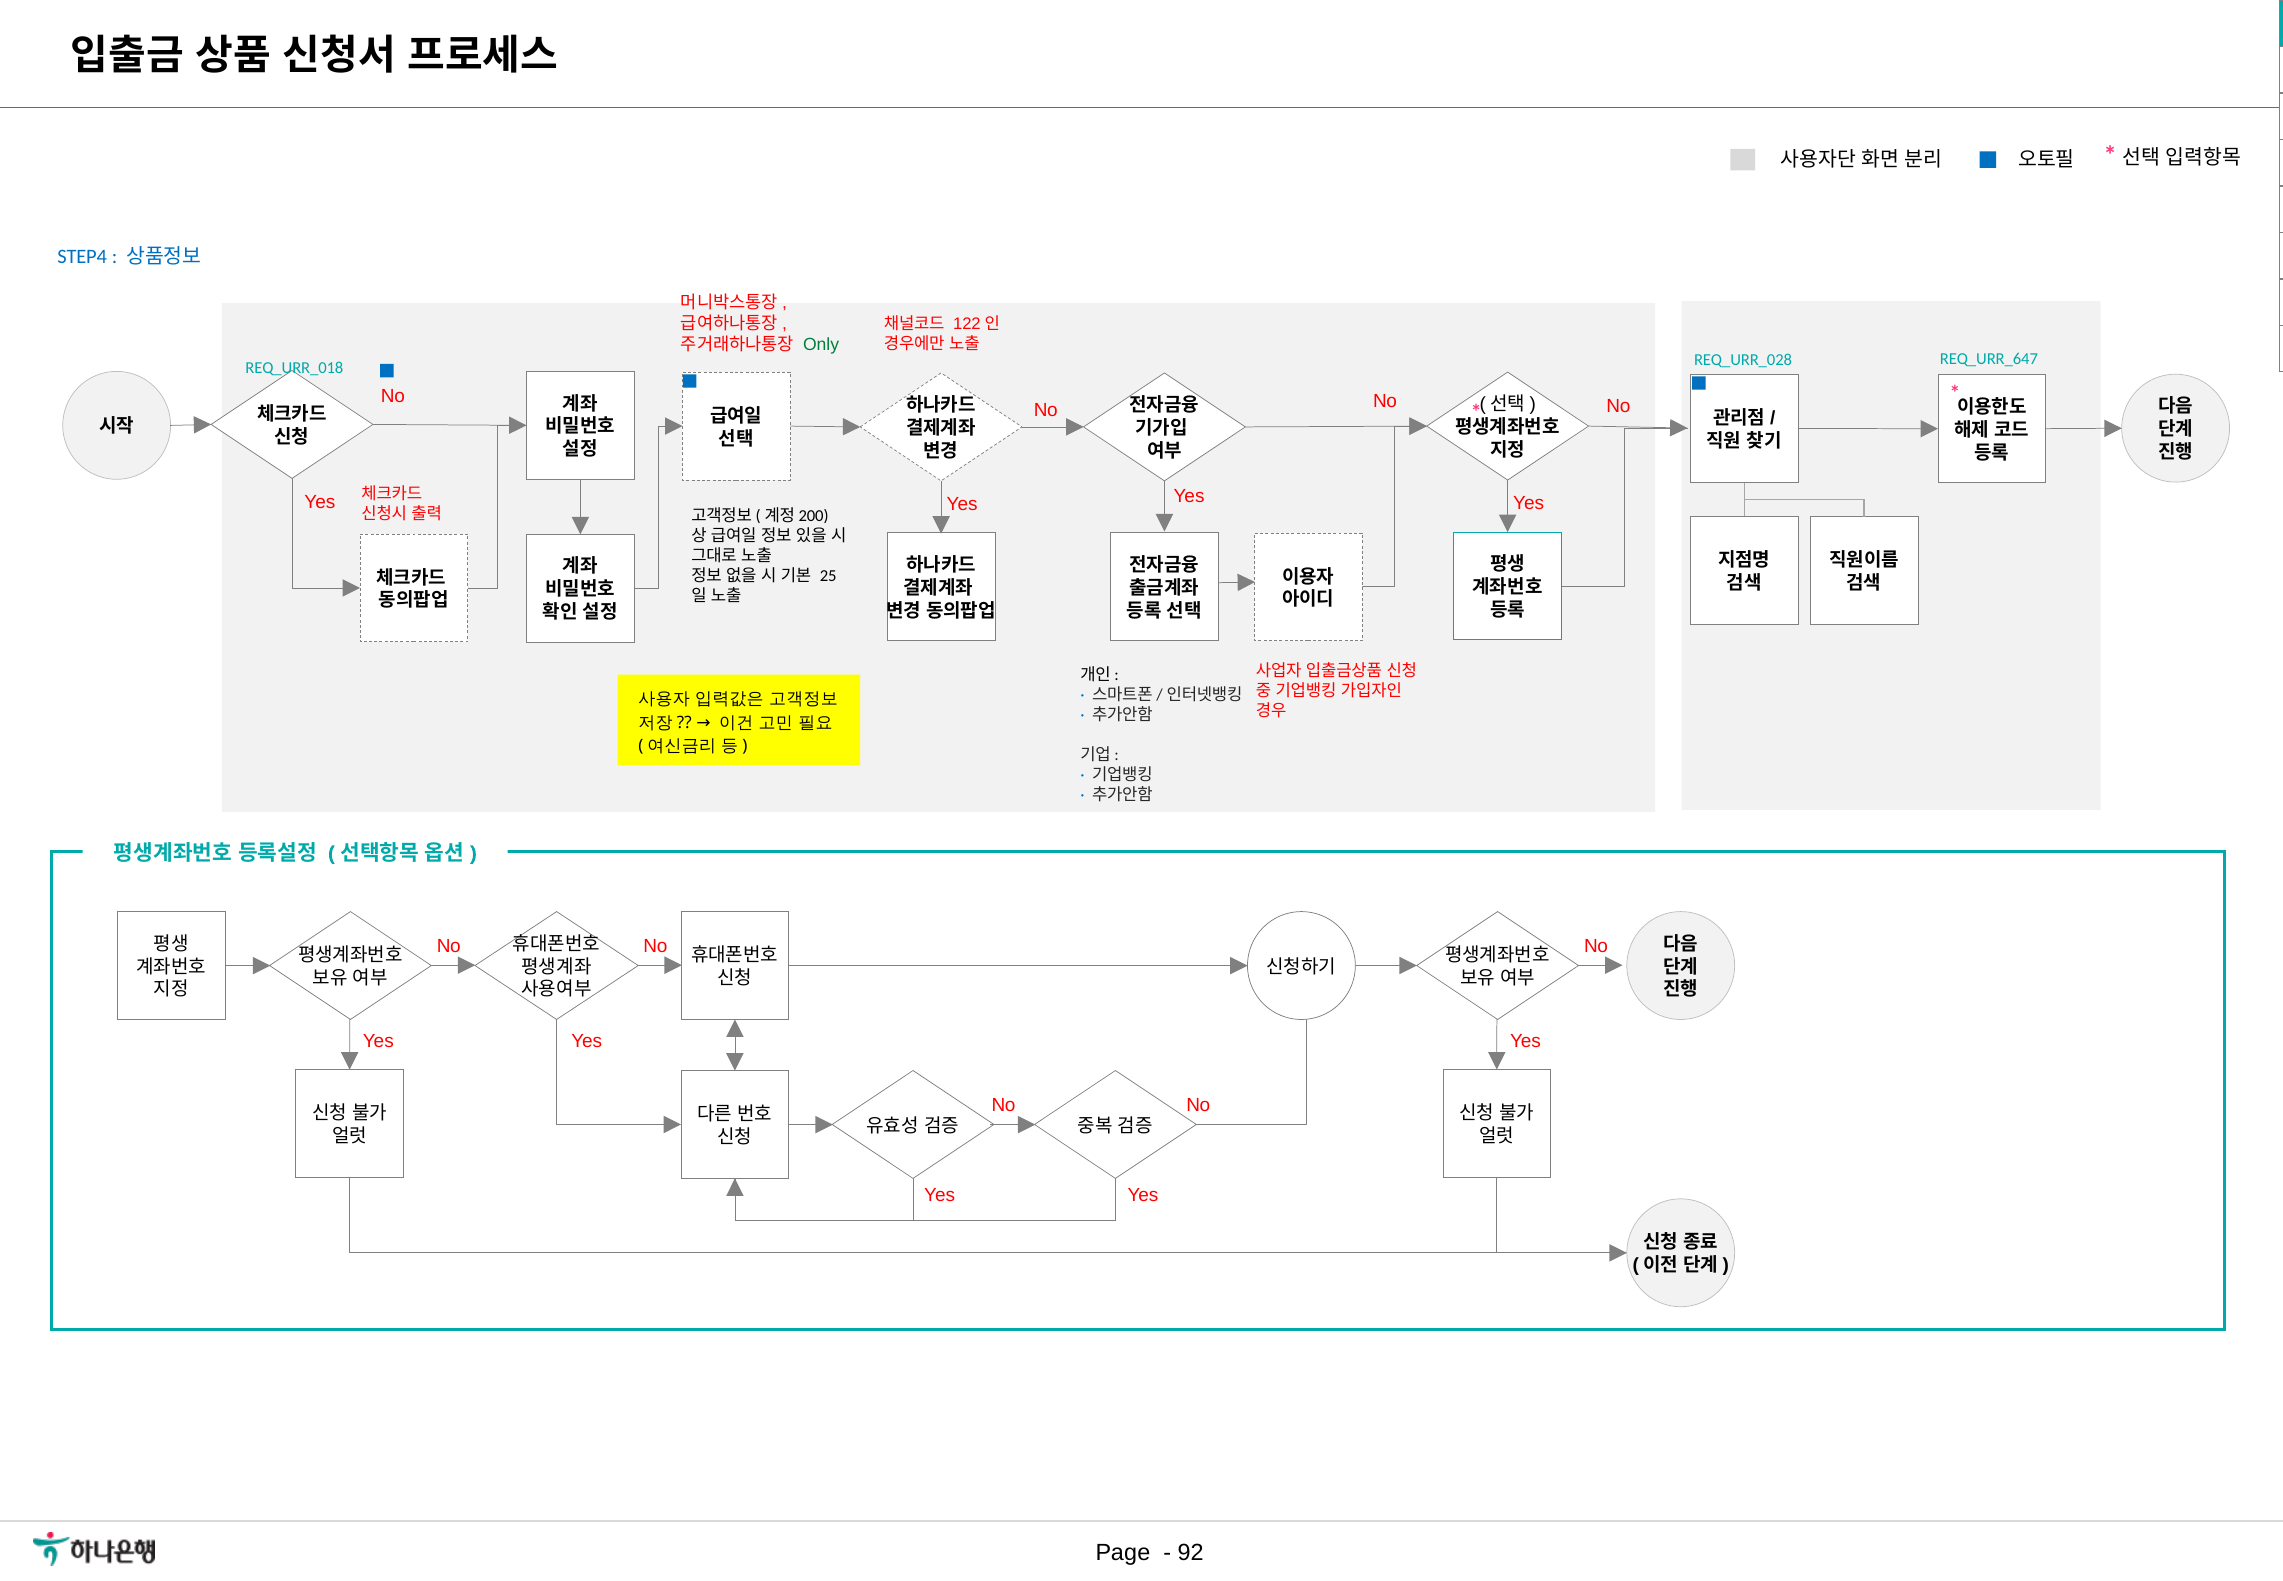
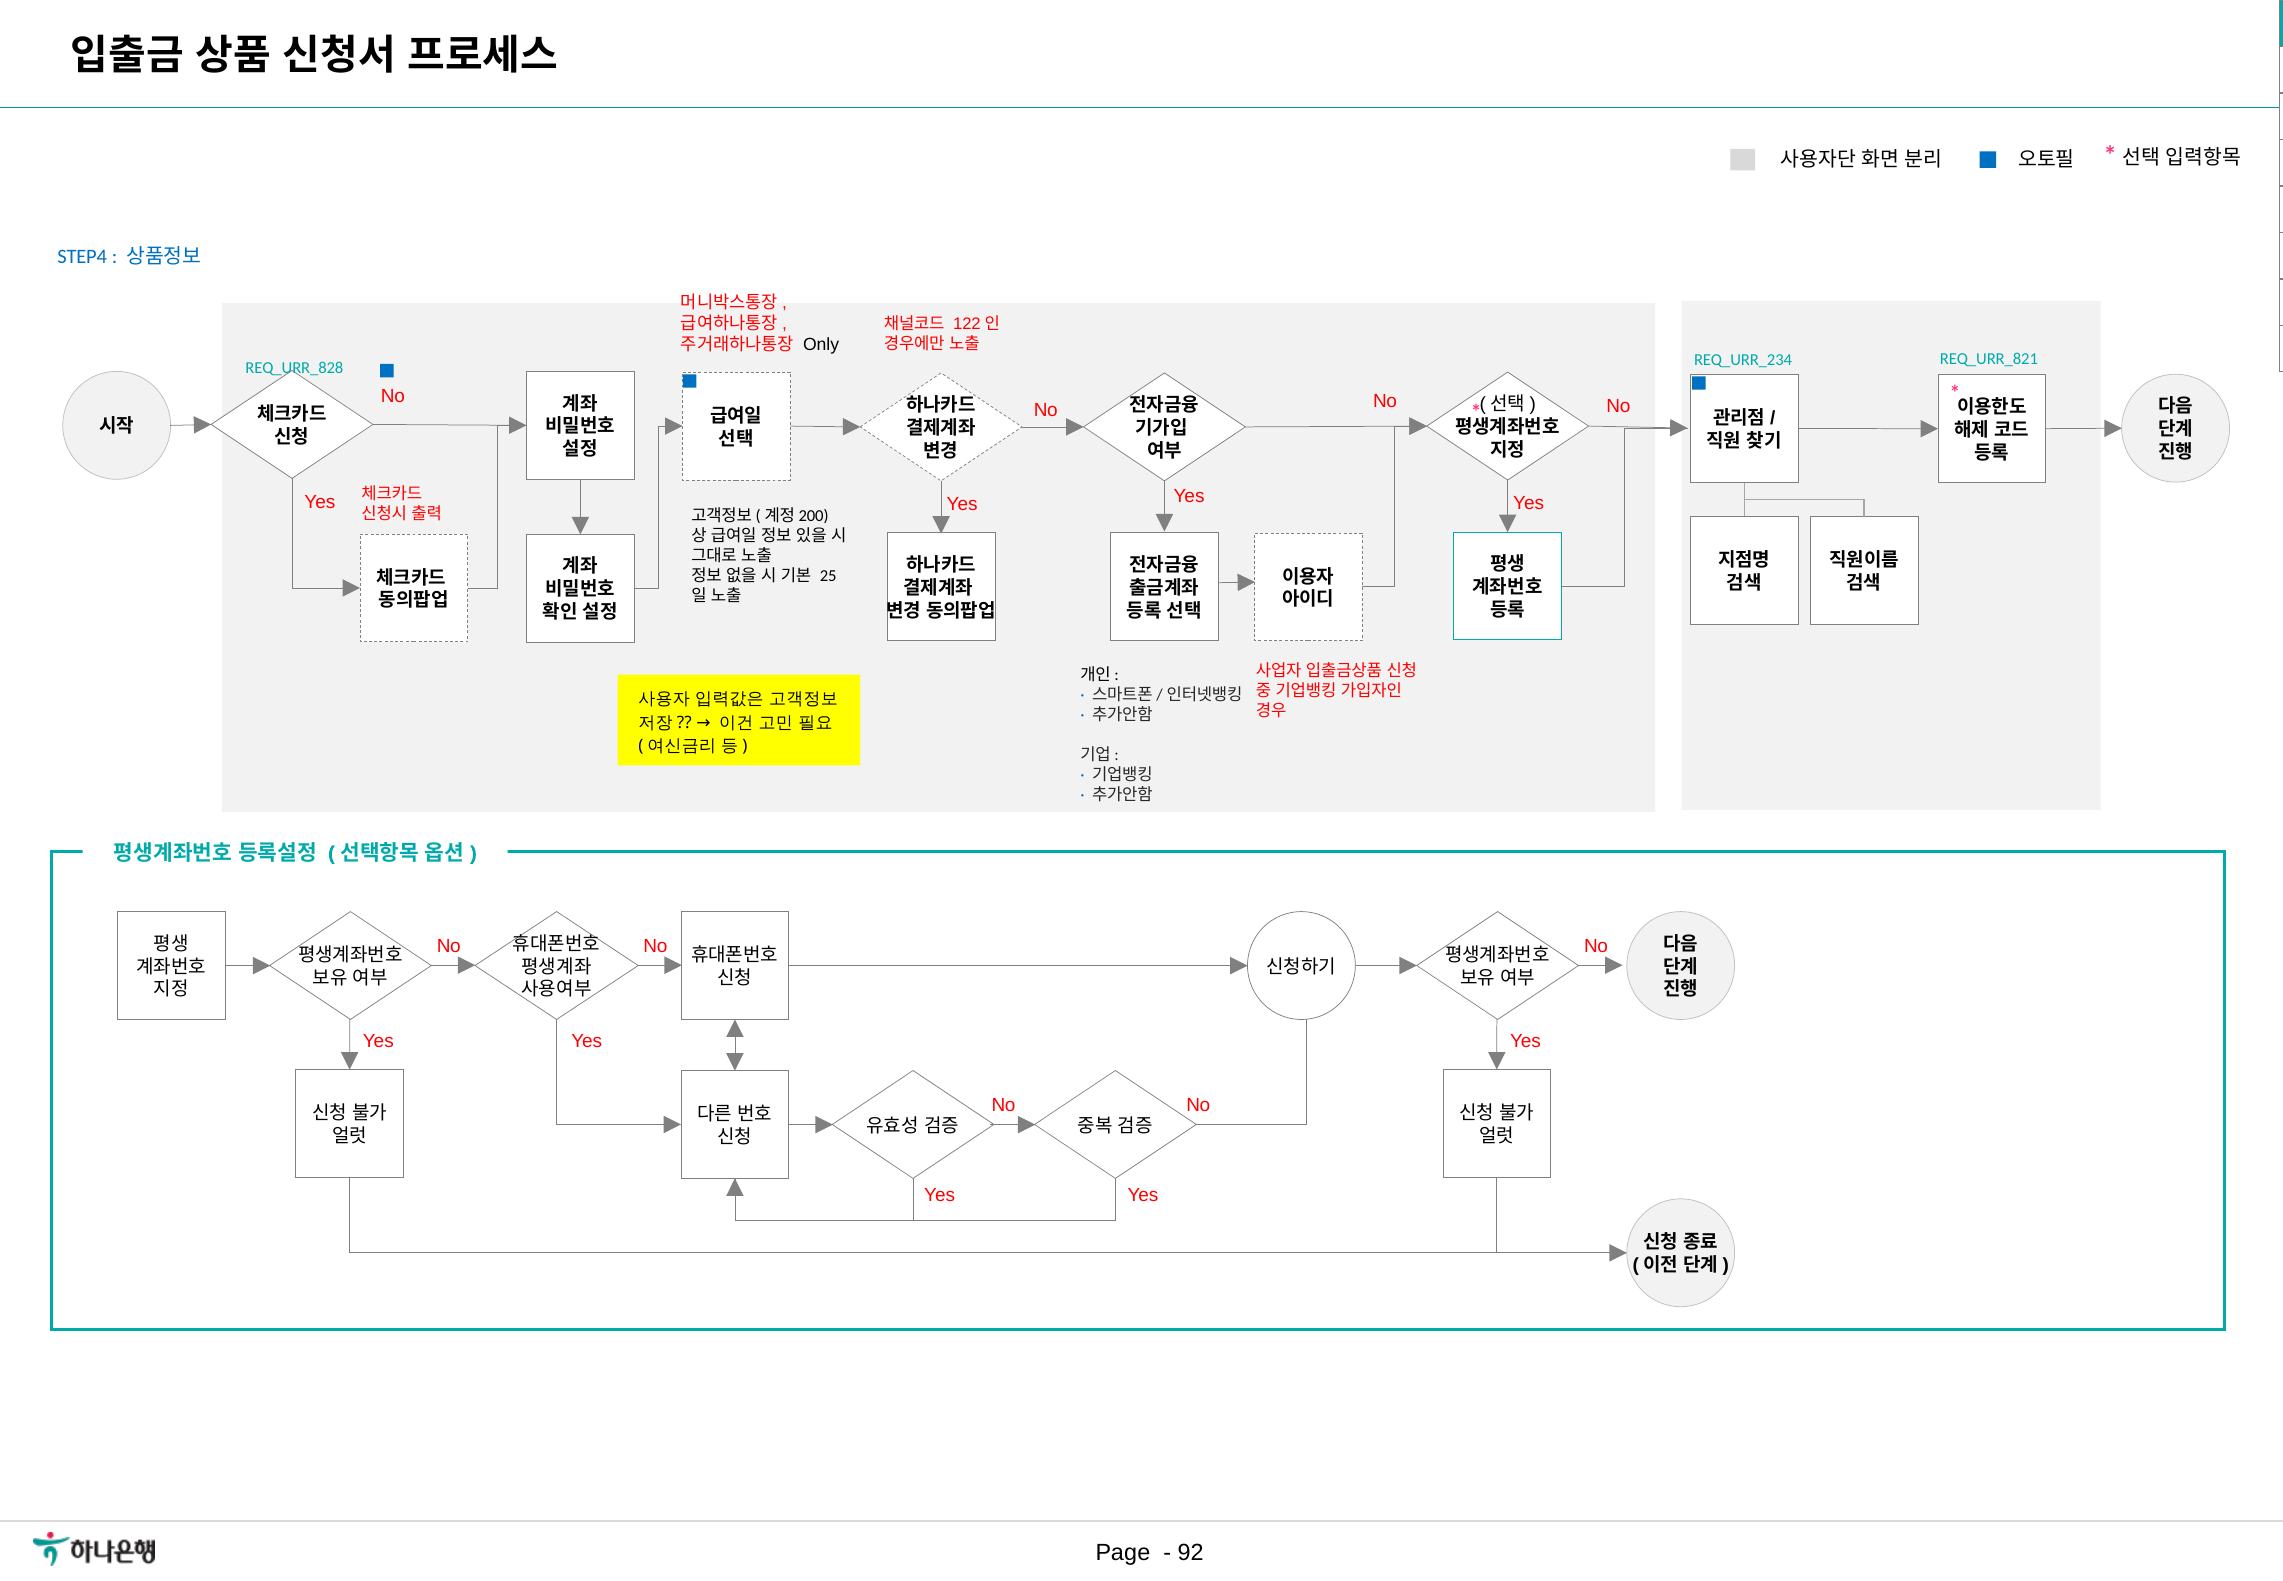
Only colour: green -> black (821, 345)
REQ_URR_647: REQ_URR_647 -> REQ_URR_821 (1989, 359)
REQ_URR_028: REQ_URR_028 -> REQ_URR_234 (1743, 360)
REQ_URR_018: REQ_URR_018 -> REQ_URR_828 (294, 368)
